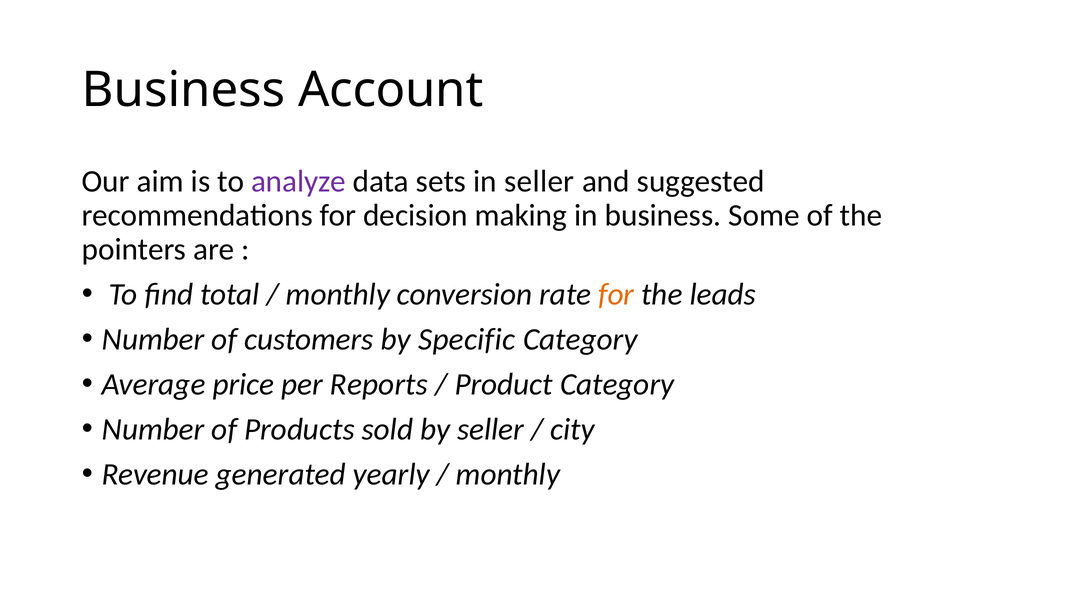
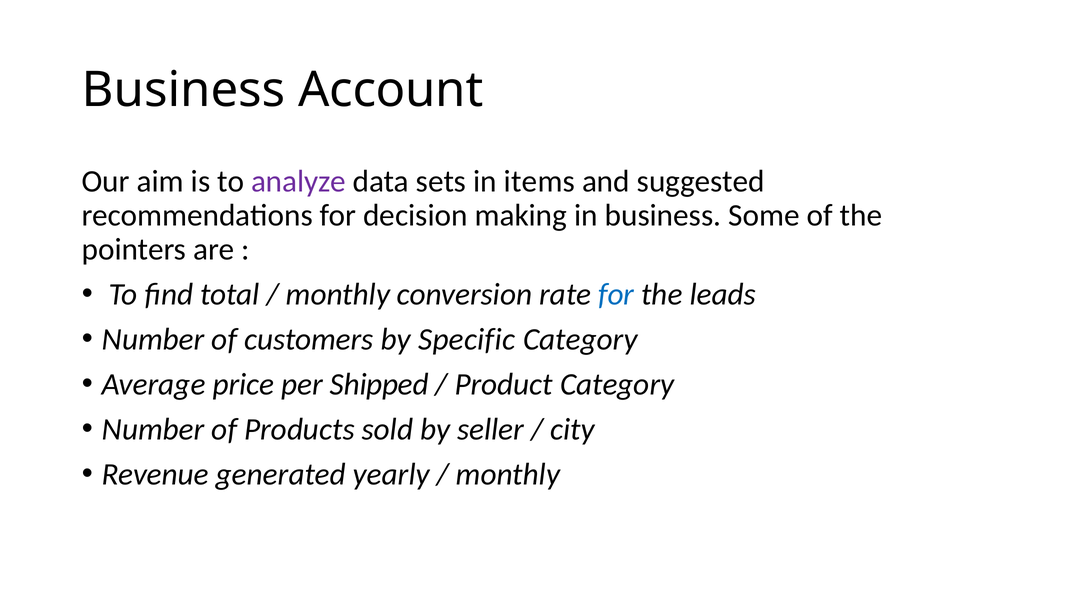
in seller: seller -> items (539, 181)
for colour: orange -> blue (616, 294)
Reports: Reports -> Shipped (379, 384)
